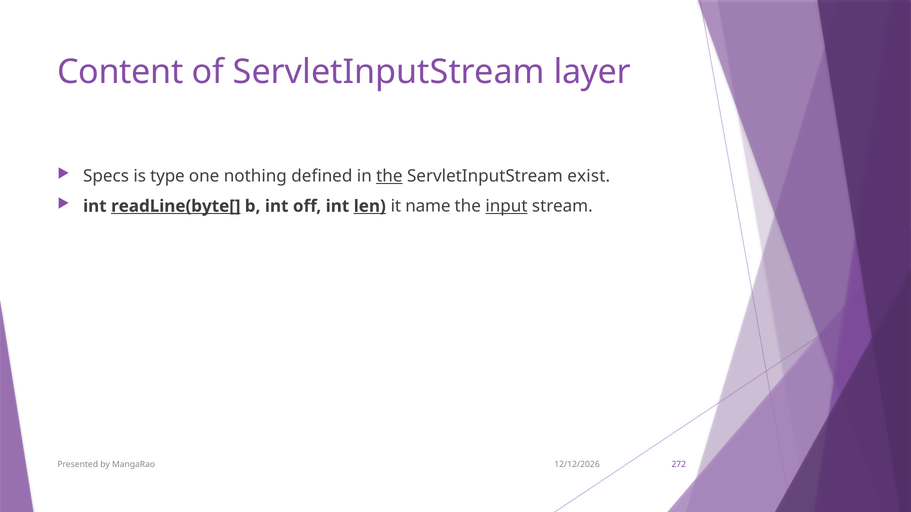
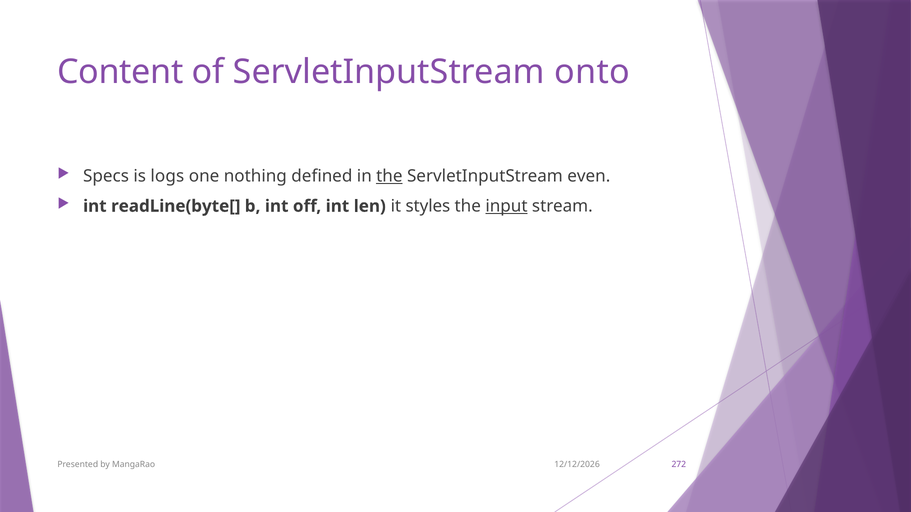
layer: layer -> onto (592, 72)
type: type -> logs (167, 176)
exist: exist -> even (589, 176)
readLine(byte[ underline: present -> none (176, 206)
len underline: present -> none (370, 206)
name: name -> styles (428, 206)
